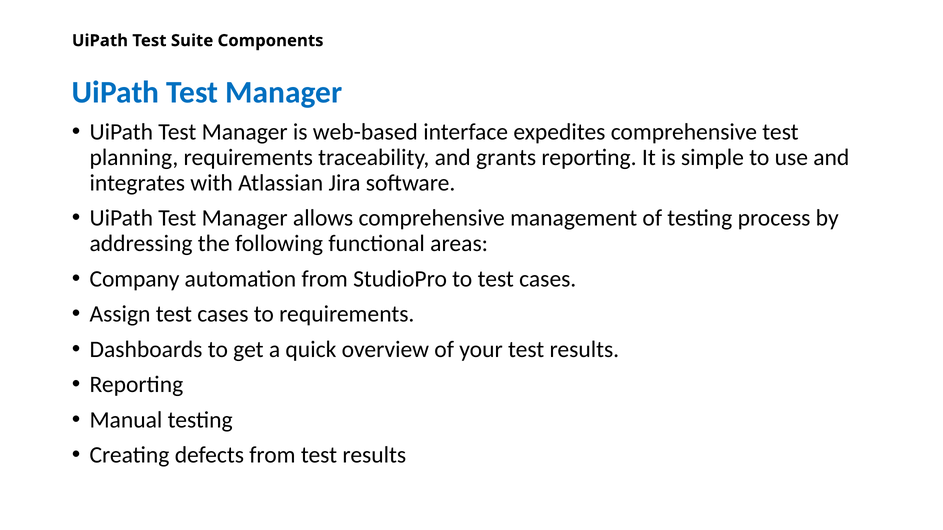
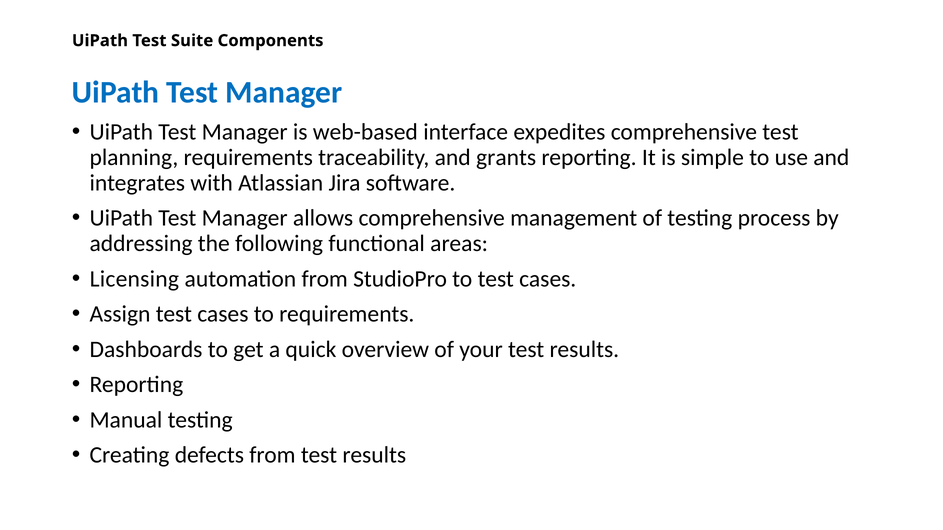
Company: Company -> Licensing (134, 279)
